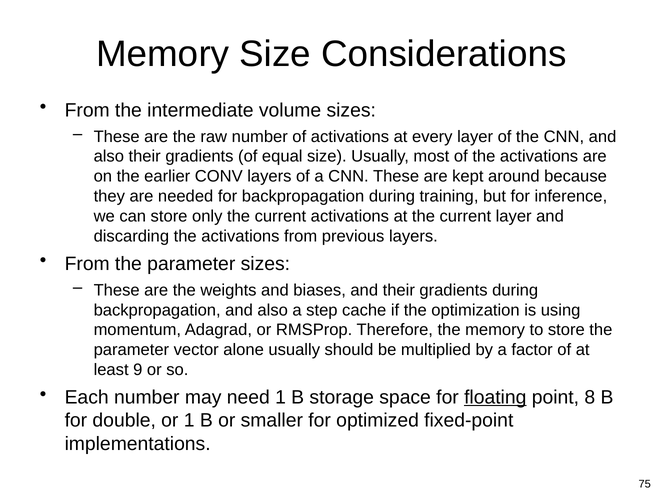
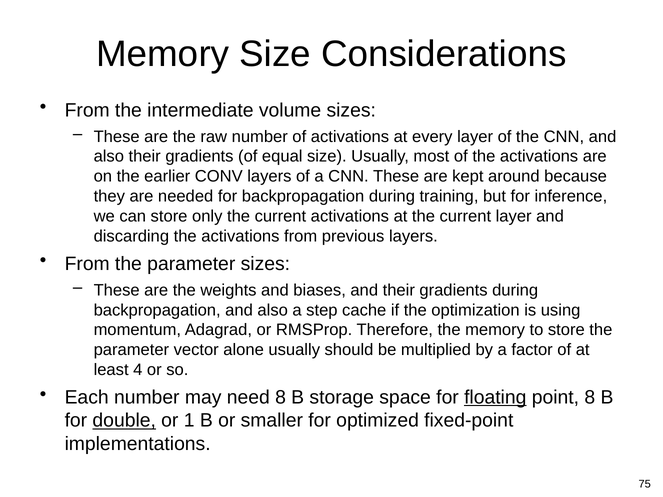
9: 9 -> 4 (138, 370)
need 1: 1 -> 8 (281, 398)
double underline: none -> present (124, 421)
